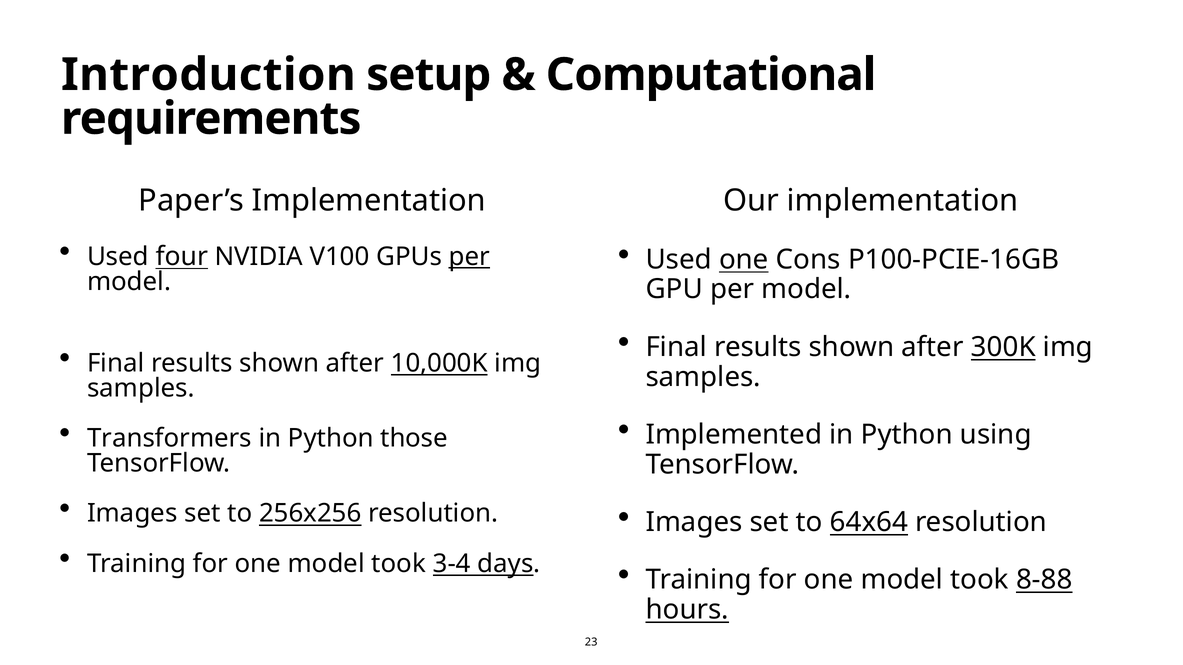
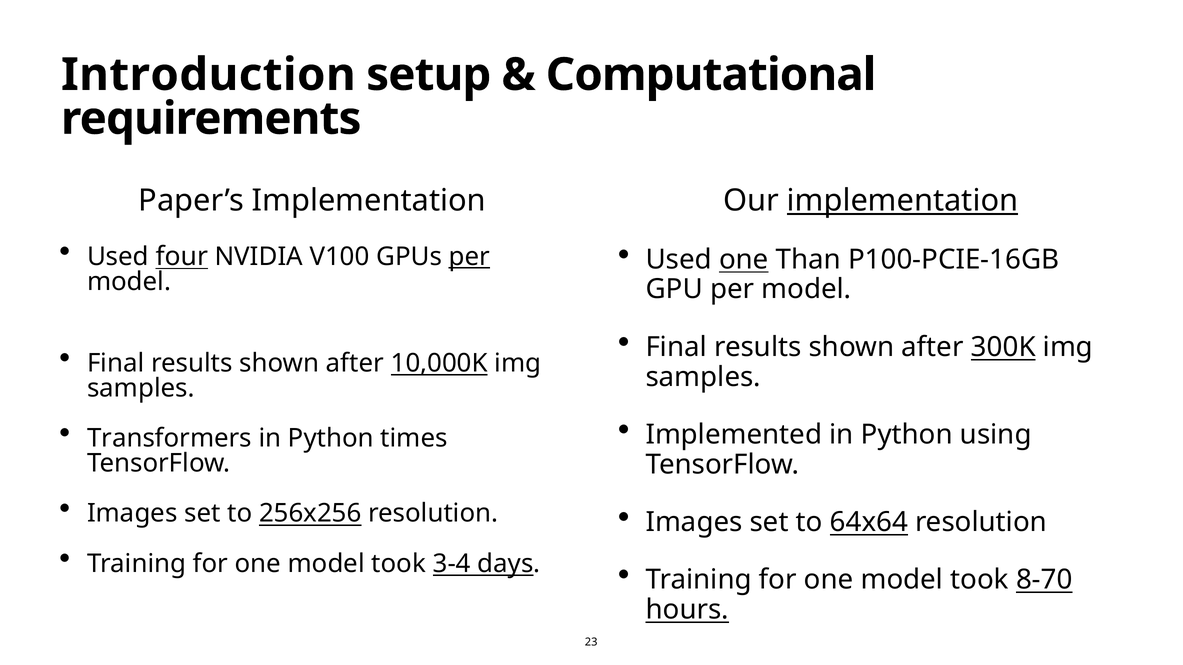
implementation underline: none -> present (903, 201)
Cons: Cons -> Than (808, 260)
those: those -> times (414, 439)
8-88: 8-88 -> 8-70 (1044, 580)
